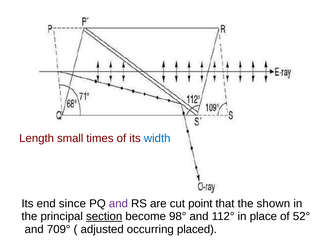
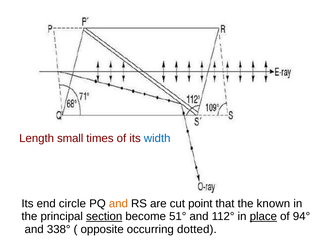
since: since -> circle (72, 203)
and colour: purple -> orange (118, 203)
shown: shown -> known (273, 203)
98°: 98° -> 51° (178, 216)
place underline: none -> present (263, 216)
52°: 52° -> 94° (302, 216)
709°: 709° -> 338° (59, 229)
adjusted: adjusted -> opposite (102, 229)
placed: placed -> dotted (197, 229)
